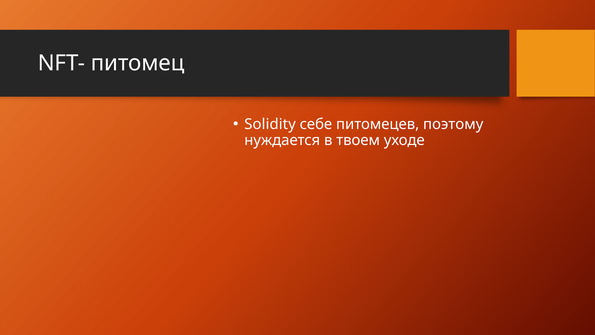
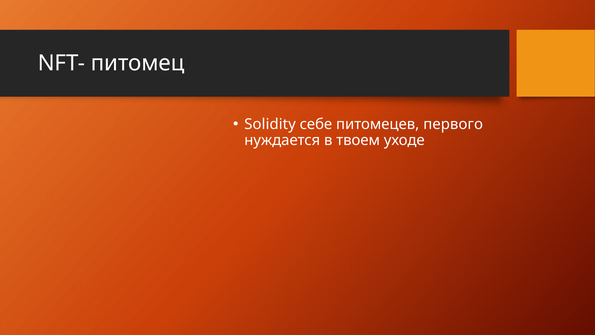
поэтому: поэтому -> первого (453, 124)
